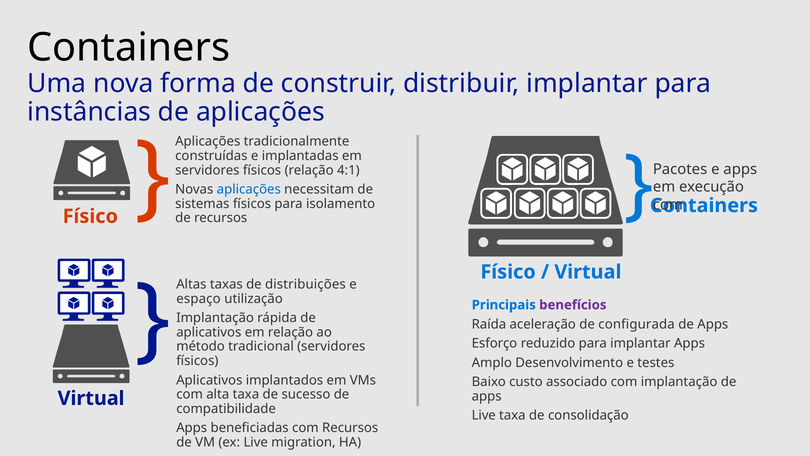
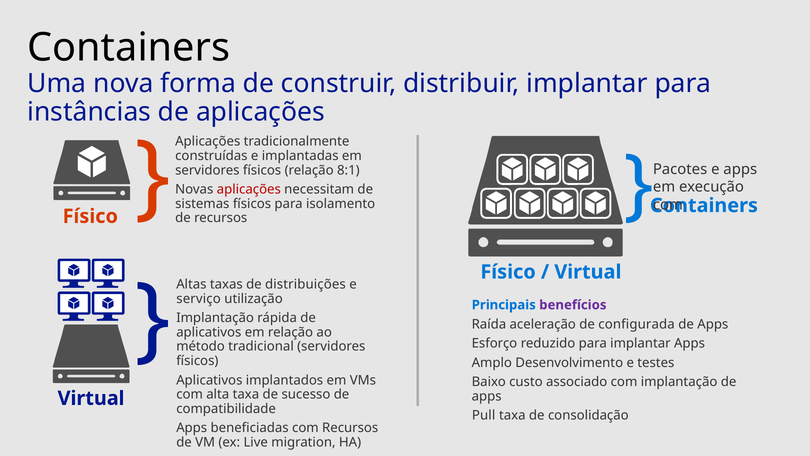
4:1: 4:1 -> 8:1 (348, 170)
aplicações colour: blue -> red (249, 189)
espaço: espaço -> serviço (199, 298)
Live: Live -> Pull (484, 415)
